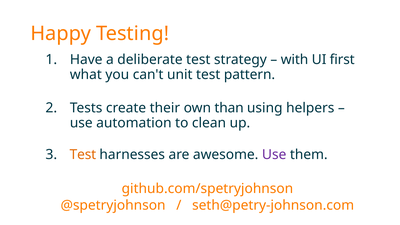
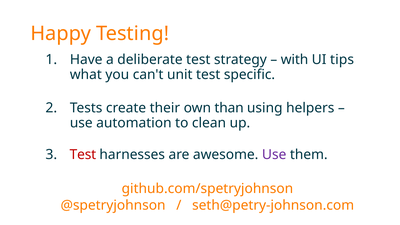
first: first -> tips (342, 60)
pattern: pattern -> specific (249, 75)
Test colour: orange -> red (83, 155)
